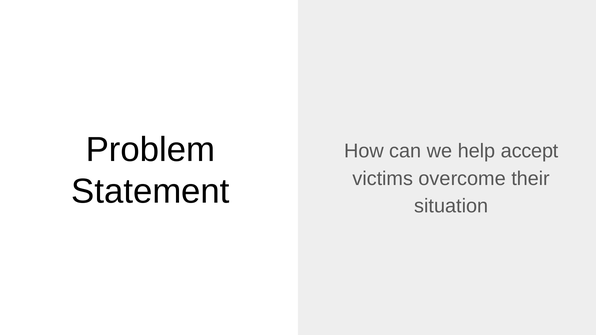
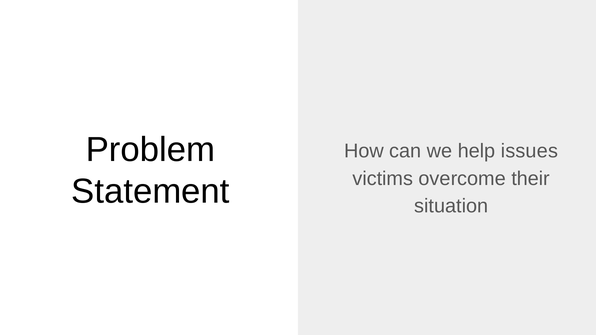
accept: accept -> issues (529, 151)
